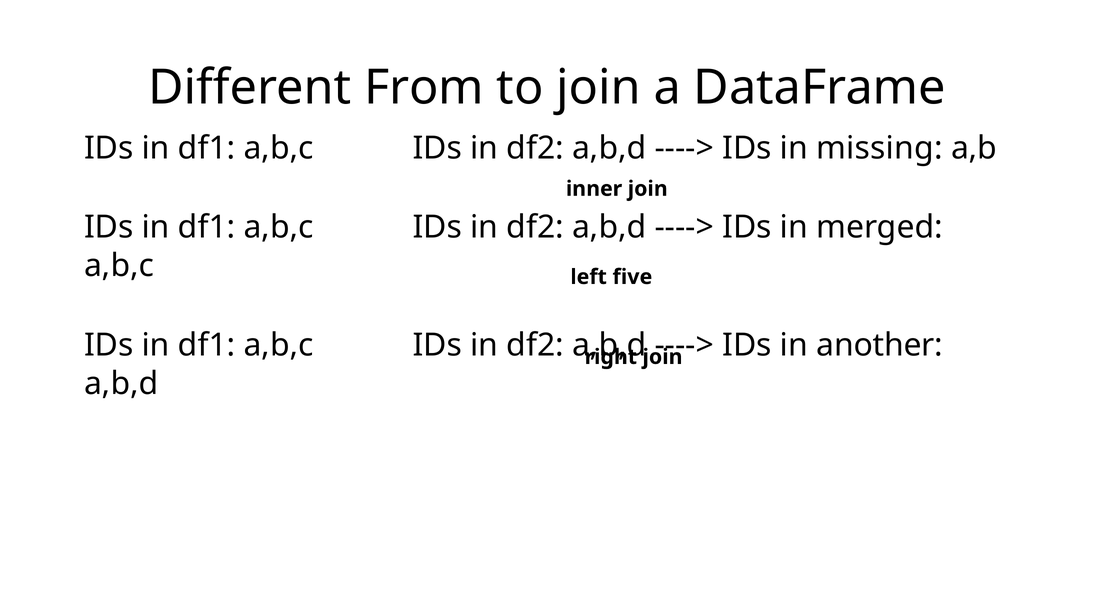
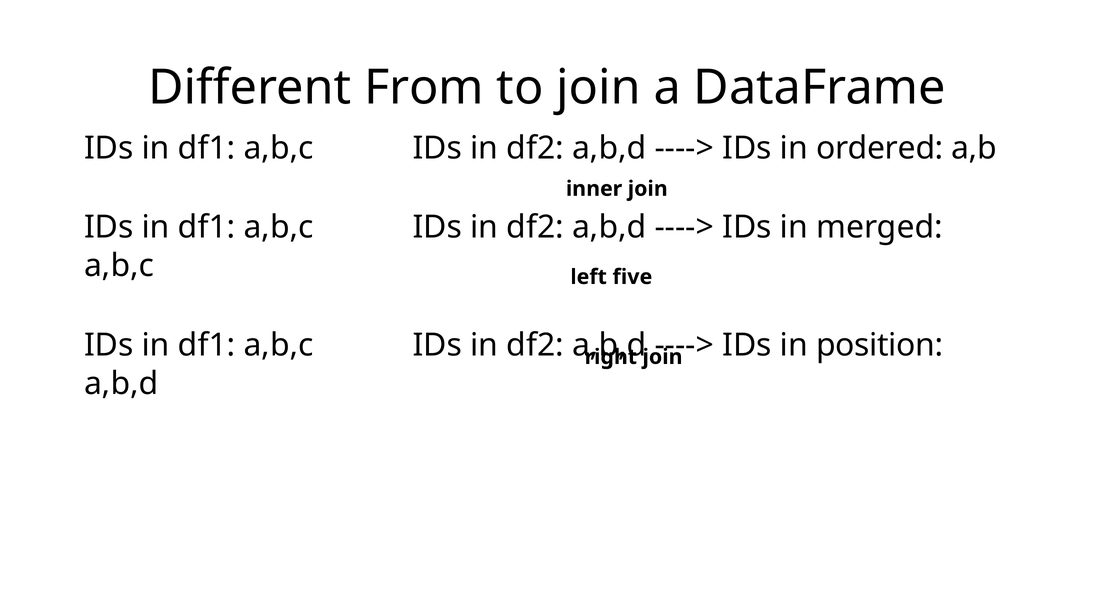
missing: missing -> ordered (880, 148)
another: another -> position (880, 345)
